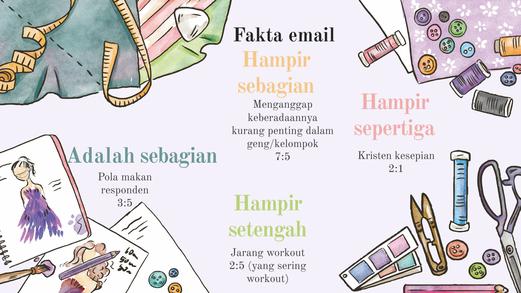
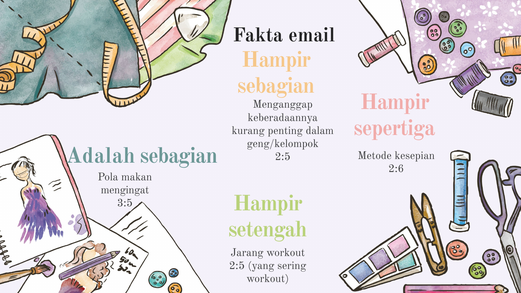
Kristen: Kristen -> Metode (375, 156)
7:5: 7:5 -> 2:5 (283, 157)
2:1: 2:1 -> 2:6 (396, 169)
responden: responden -> mengingat (125, 190)
